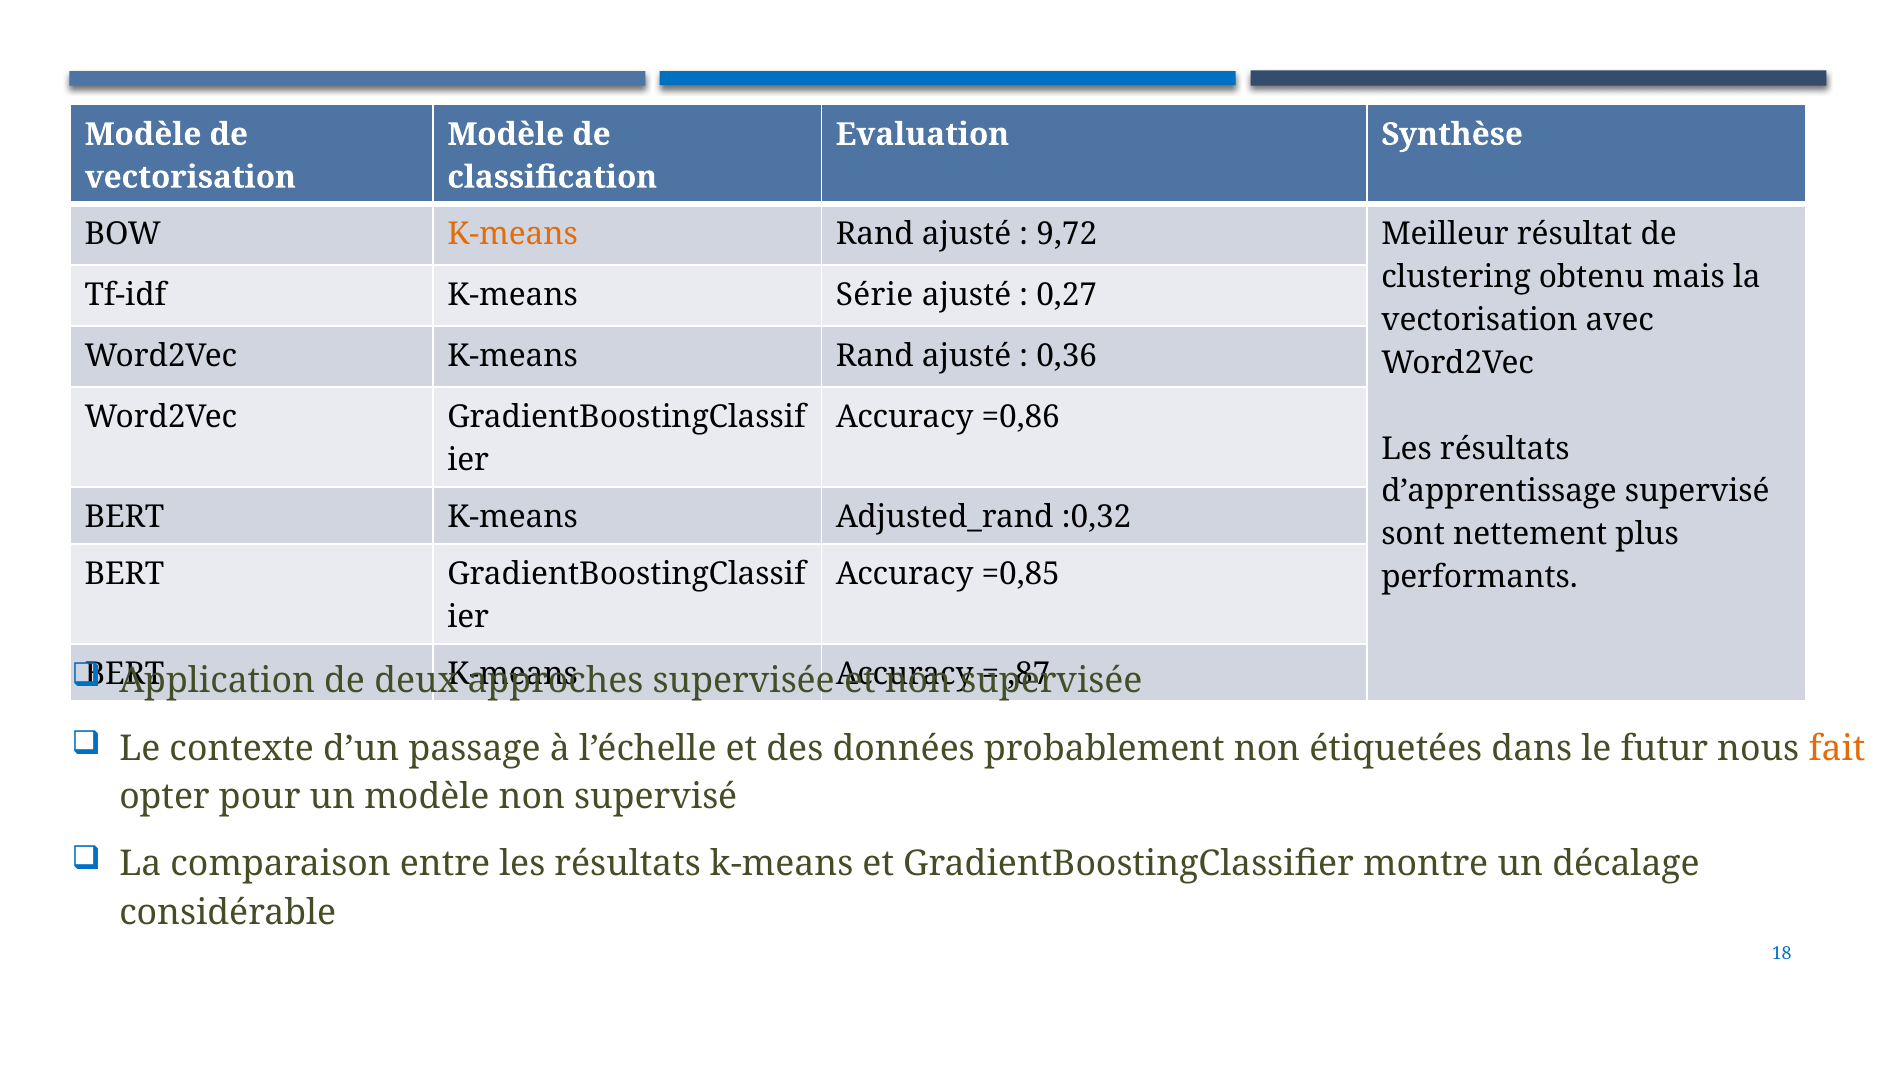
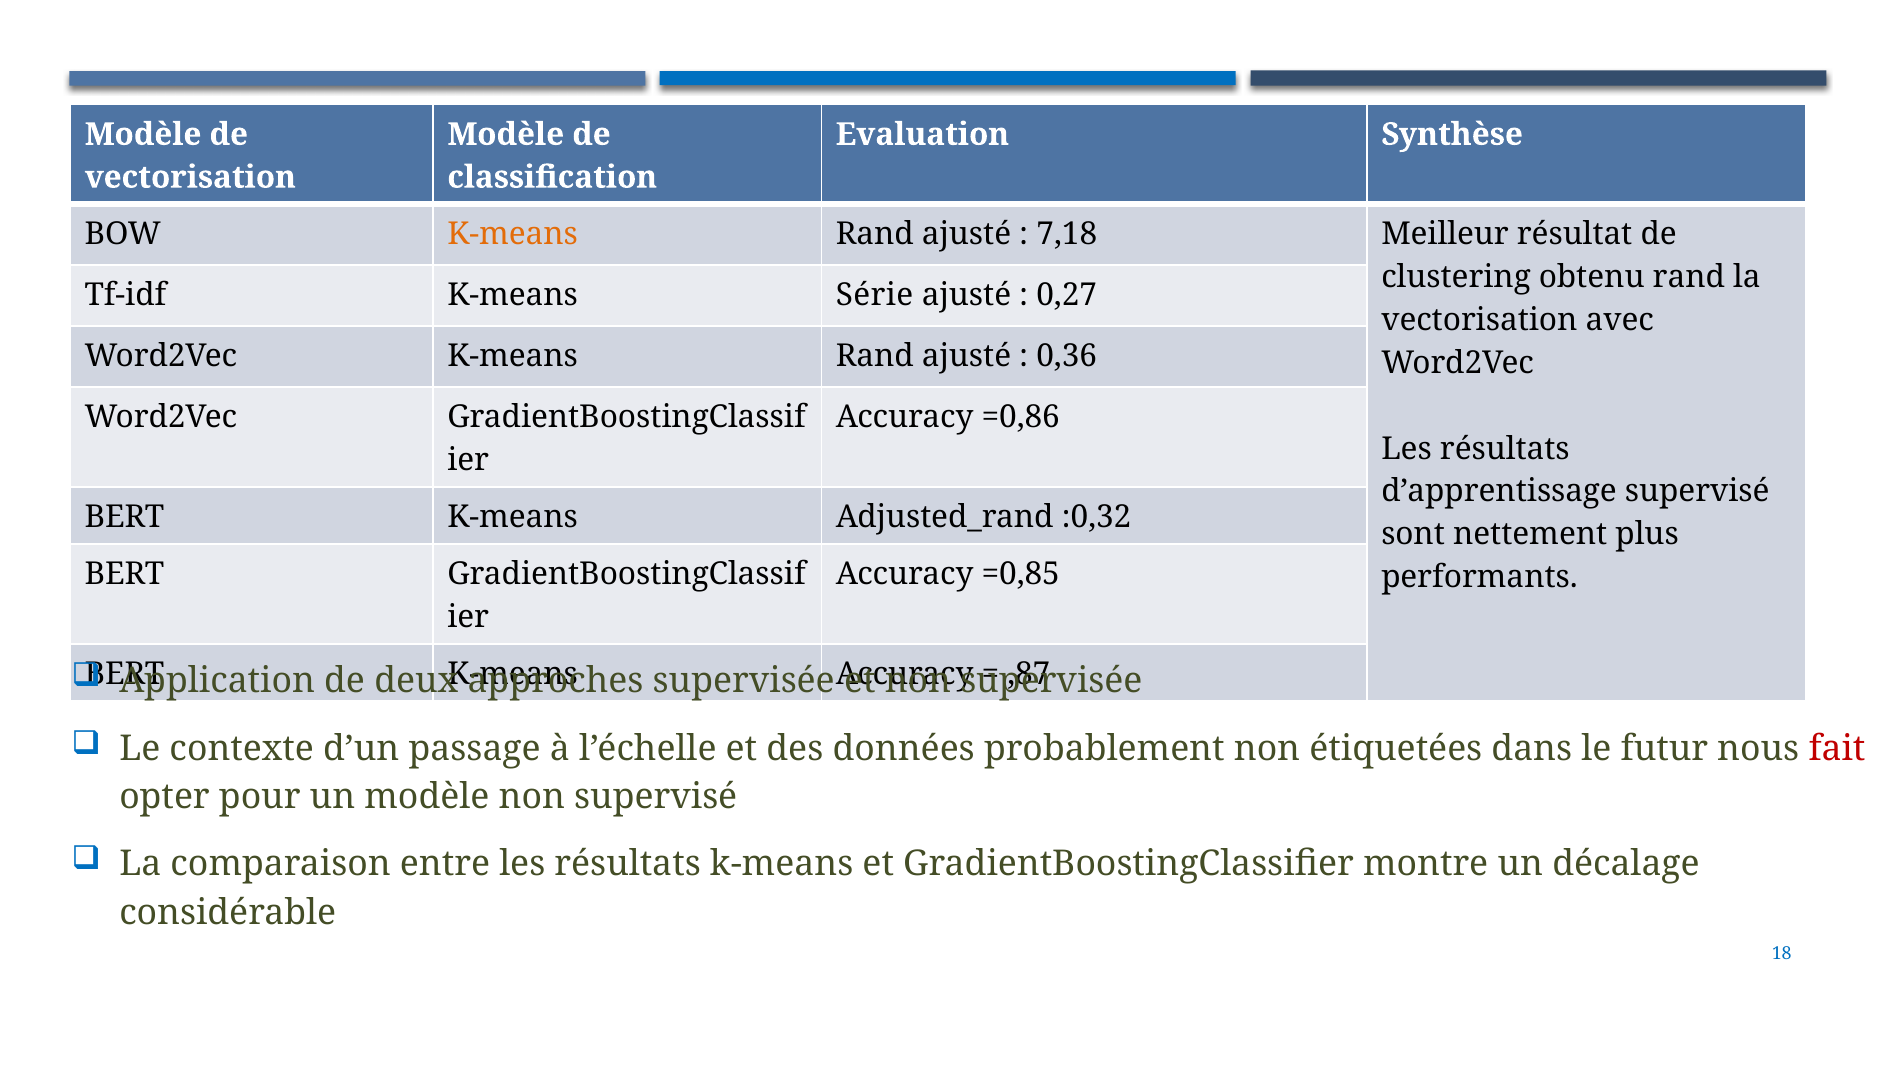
9,72: 9,72 -> 7,18 (1067, 235)
obtenu mais: mais -> rand (1689, 277)
fait colour: orange -> red (1837, 749)
